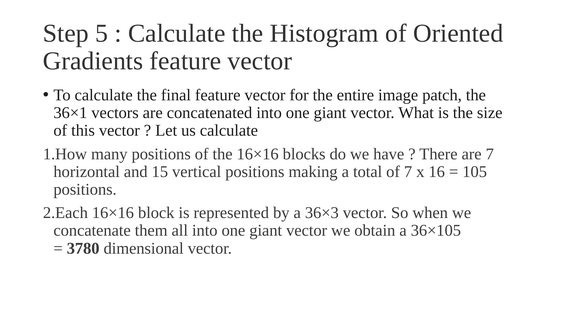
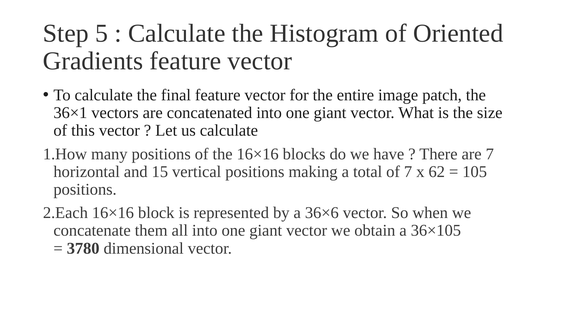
16: 16 -> 62 (437, 172)
36×3: 36×3 -> 36×6 (322, 213)
